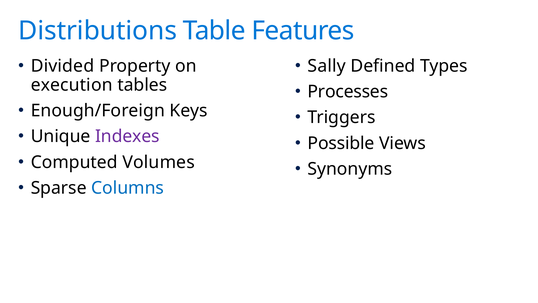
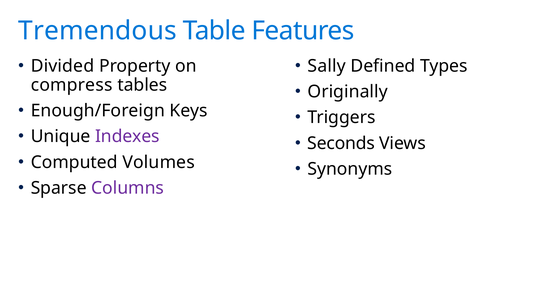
Distributions: Distributions -> Tremendous (97, 31)
execution: execution -> compress (72, 85)
Processes: Processes -> Originally (348, 92)
Possible: Possible -> Seconds (341, 143)
Columns colour: blue -> purple (128, 188)
